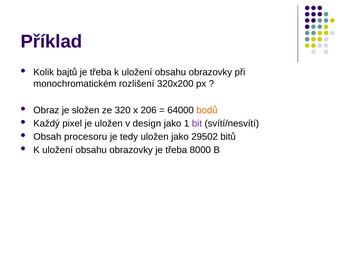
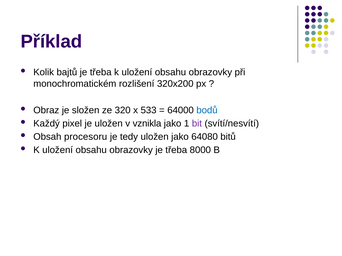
206: 206 -> 533 (149, 110)
bodů colour: orange -> blue (207, 110)
design: design -> vznikla (147, 124)
29502: 29502 -> 64080 (205, 137)
